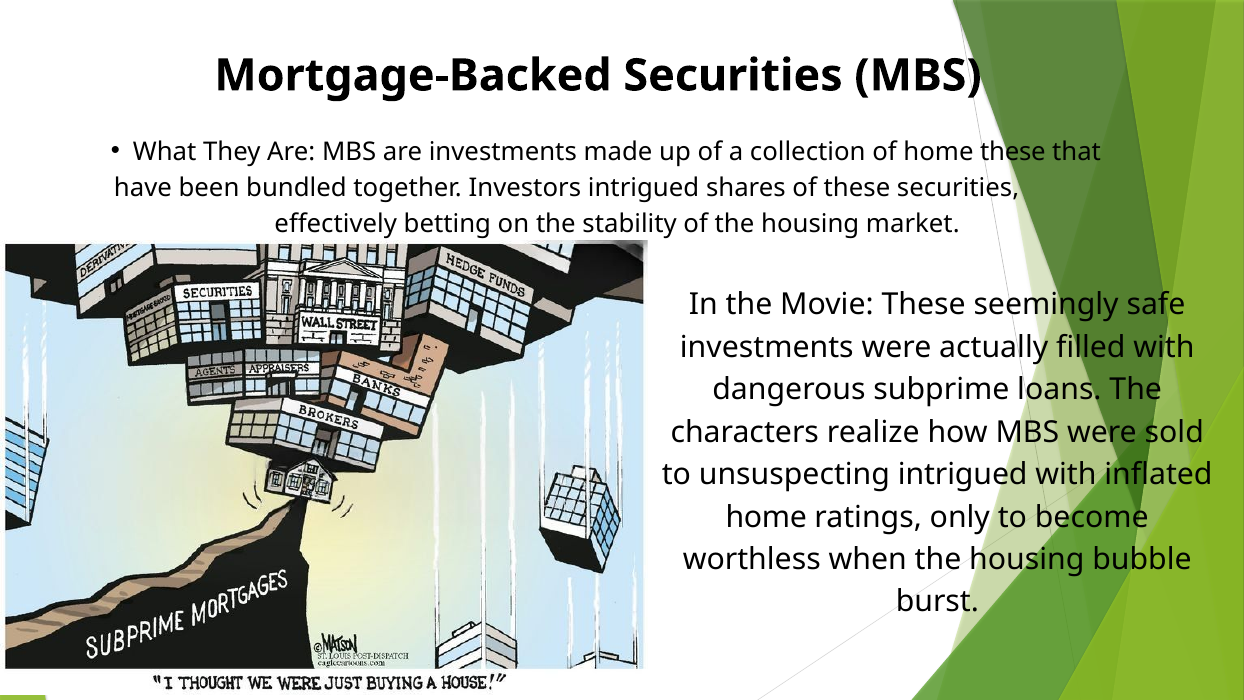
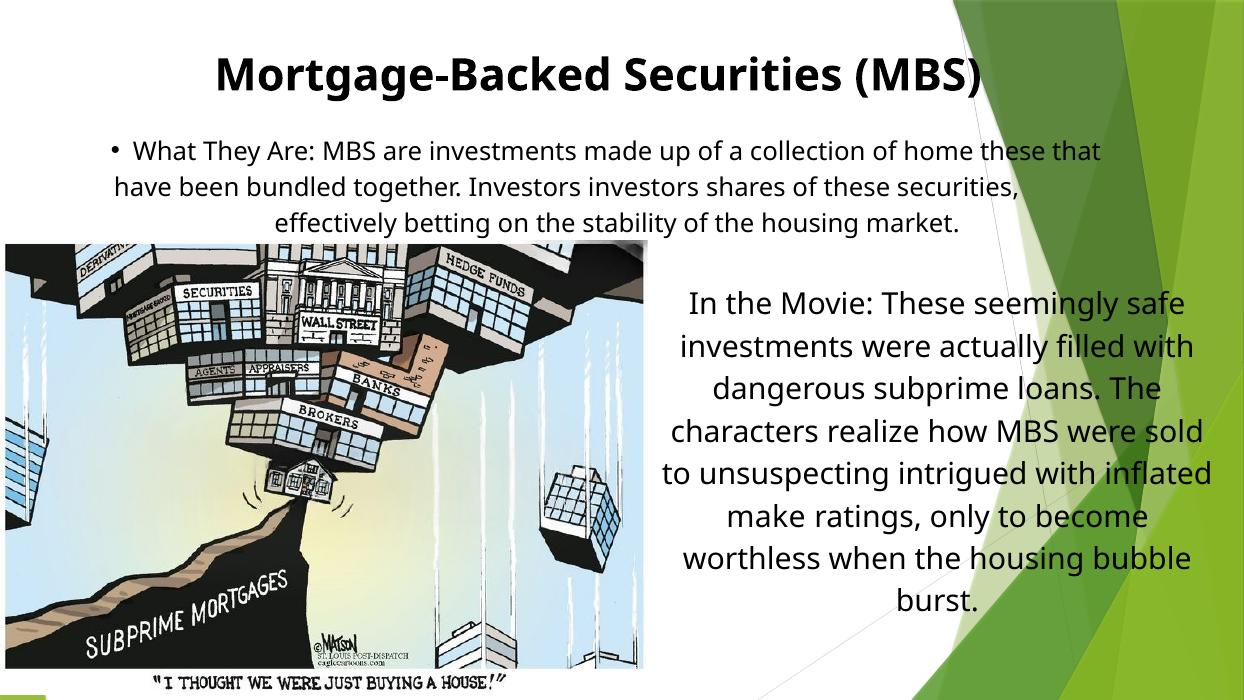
Investors intrigued: intrigued -> investors (644, 188)
home: home -> make (766, 517)
